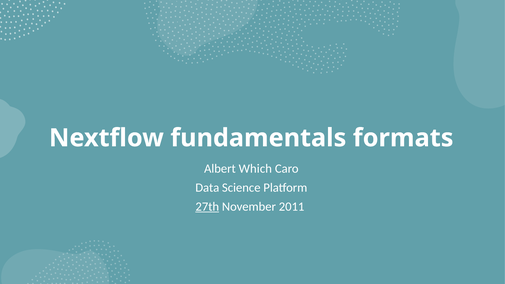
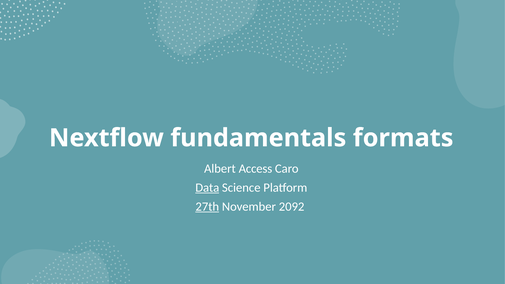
Which: Which -> Access (255, 169)
Data underline: none -> present (207, 188)
2011: 2011 -> 2092 (292, 207)
